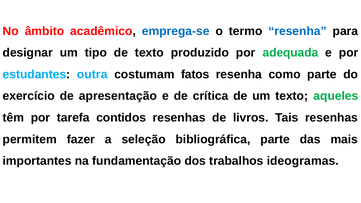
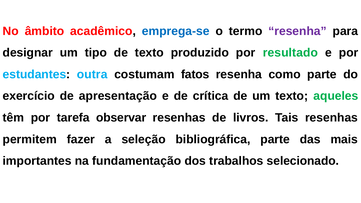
resenha colour: blue -> purple (297, 31)
adequada: adequada -> resultado (290, 53)
contidos: contidos -> observar (121, 118)
ideogramas: ideogramas -> selecionado (303, 161)
